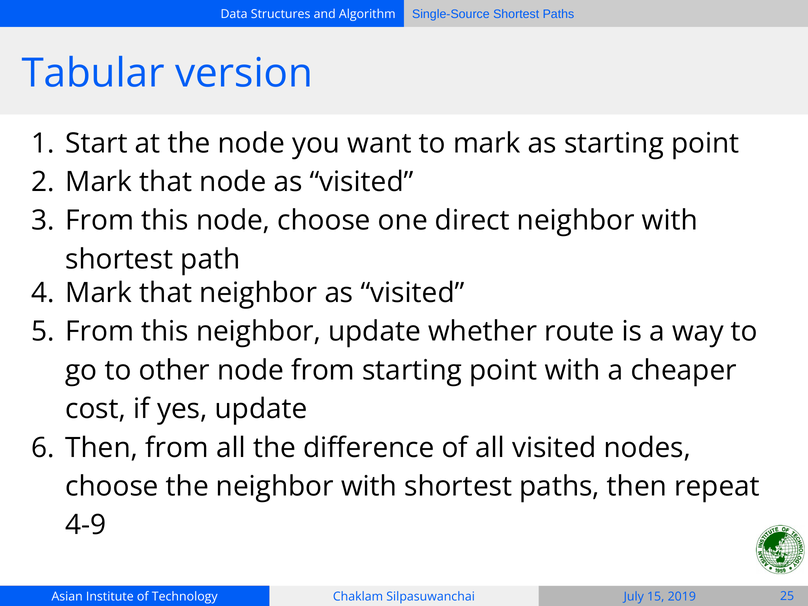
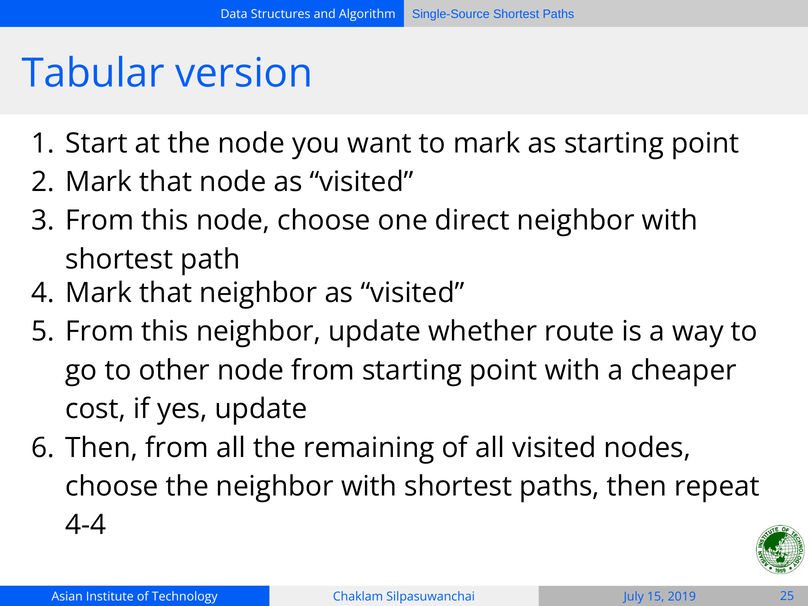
difference: difference -> remaining (369, 448)
4-9: 4-9 -> 4-4 (86, 525)
